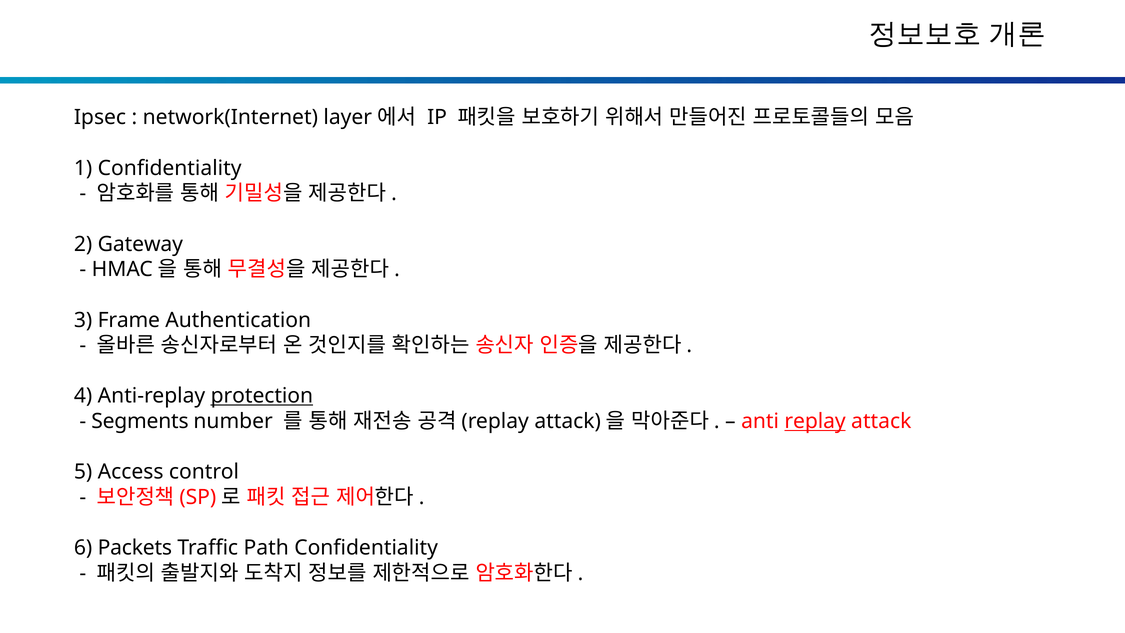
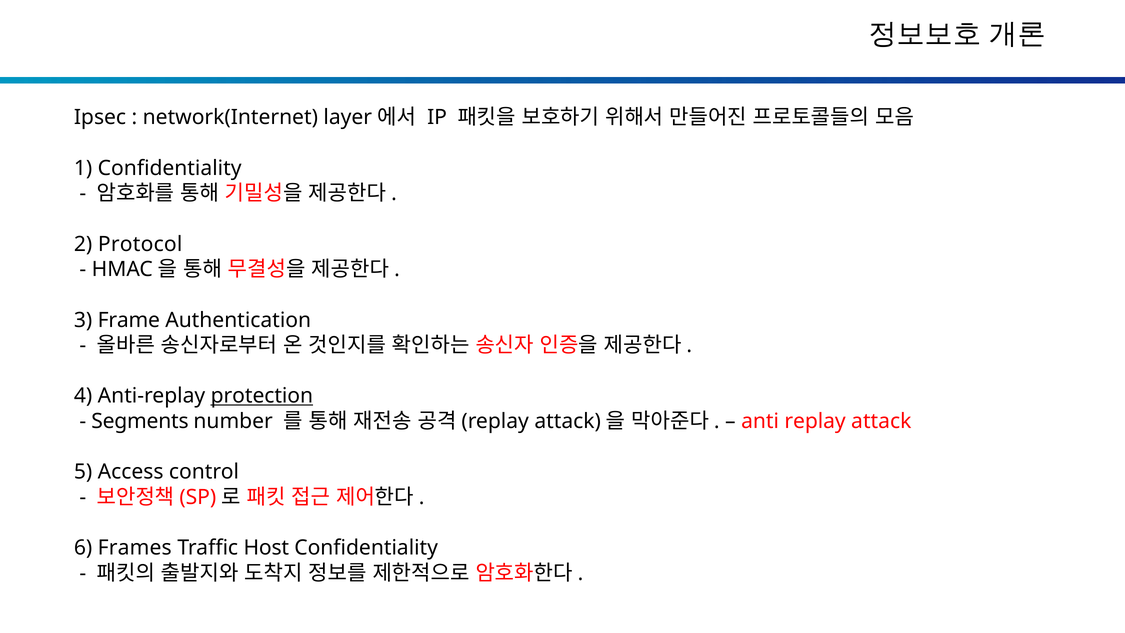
Gateway: Gateway -> Protocol (140, 244)
replay underline: present -> none (815, 421)
Packets: Packets -> Frames (135, 548)
Path: Path -> Host (266, 548)
